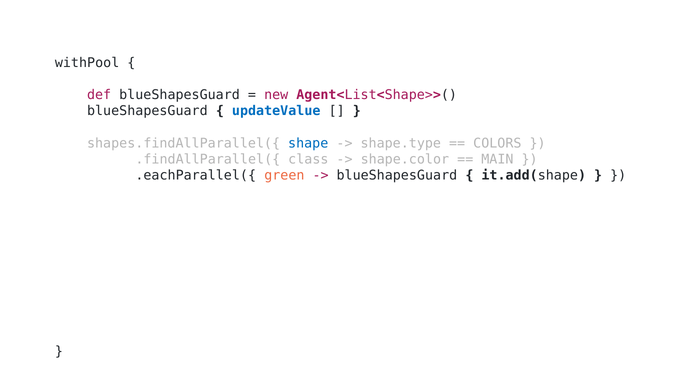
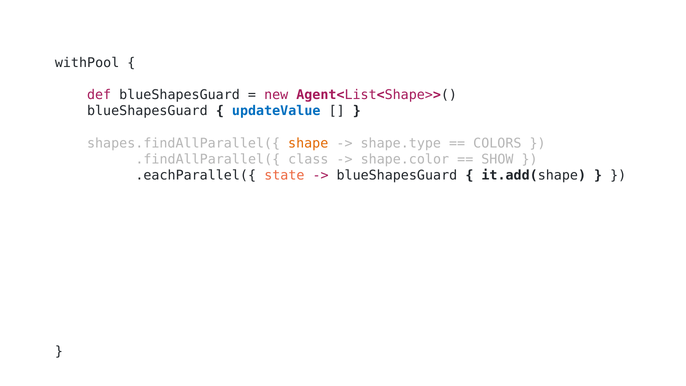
shape colour: blue -> orange (308, 143)
MAIN: MAIN -> SHOW (497, 159)
green: green -> state (284, 175)
